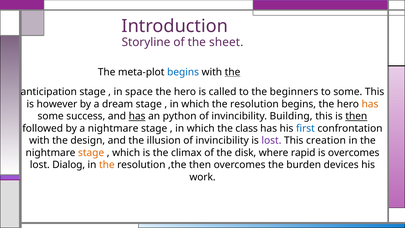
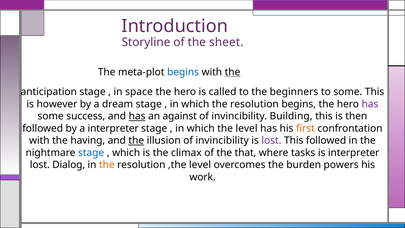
has colour: orange -> purple (370, 104)
python: python -> against (180, 116)
then underline: present -> none (356, 116)
a nightmare: nightmare -> interpreter (113, 128)
the class: class -> level (247, 128)
ﬁrst colour: blue -> orange (305, 128)
design: design -> having (88, 140)
the underline: none -> present (136, 140)
This creation: creation -> followed (326, 140)
stage colour: orange -> blue (91, 153)
disk: disk -> that (245, 153)
rapid: rapid -> tasks (303, 153)
is overcomes: overcomes -> interpreter (354, 153)
,the then: then -> level (200, 165)
devices: devices -> powers (341, 165)
